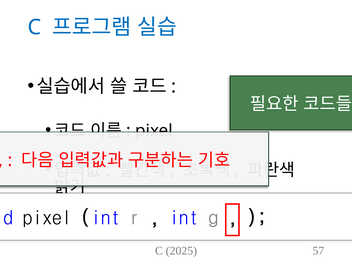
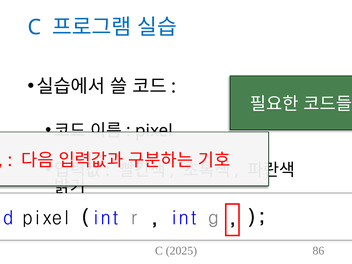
57: 57 -> 86 (318, 251)
